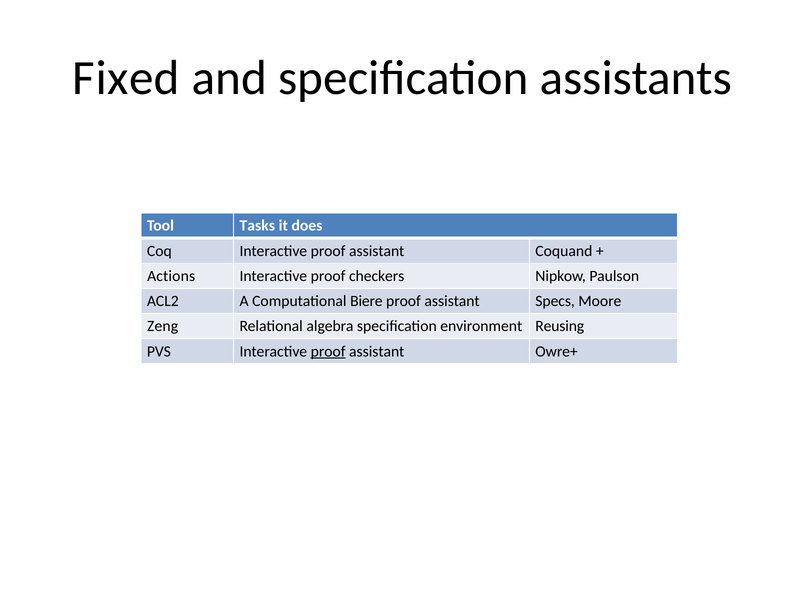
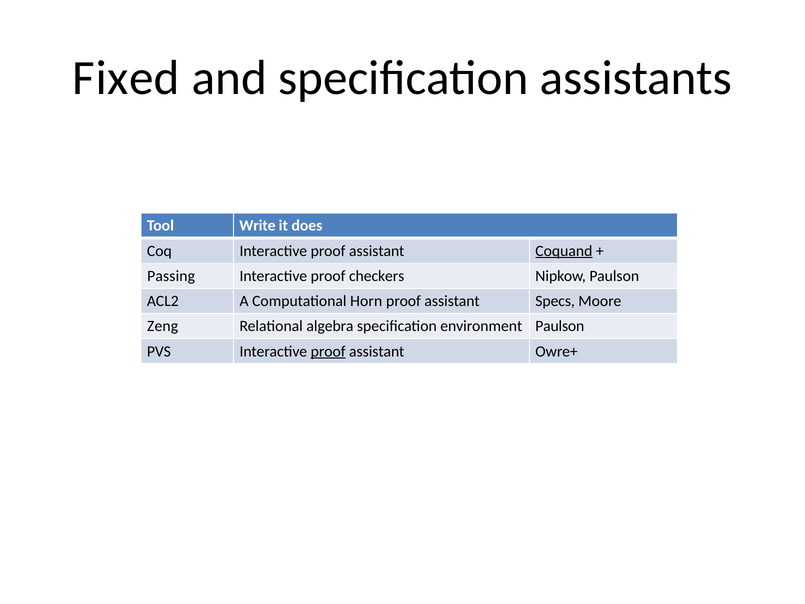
Tasks: Tasks -> Write (257, 226)
Coquand underline: none -> present (564, 251)
Actions: Actions -> Passing (171, 276)
Biere: Biere -> Horn (366, 301)
environment Reusing: Reusing -> Paulson (560, 326)
